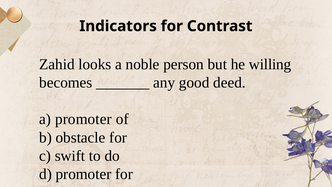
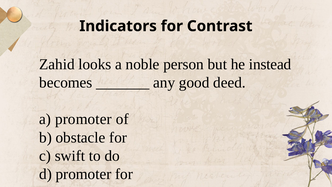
willing: willing -> instead (270, 64)
